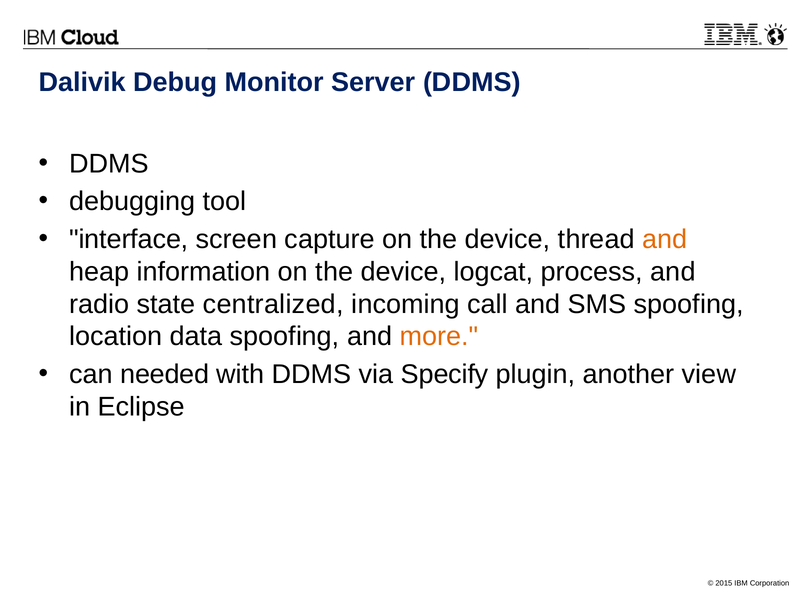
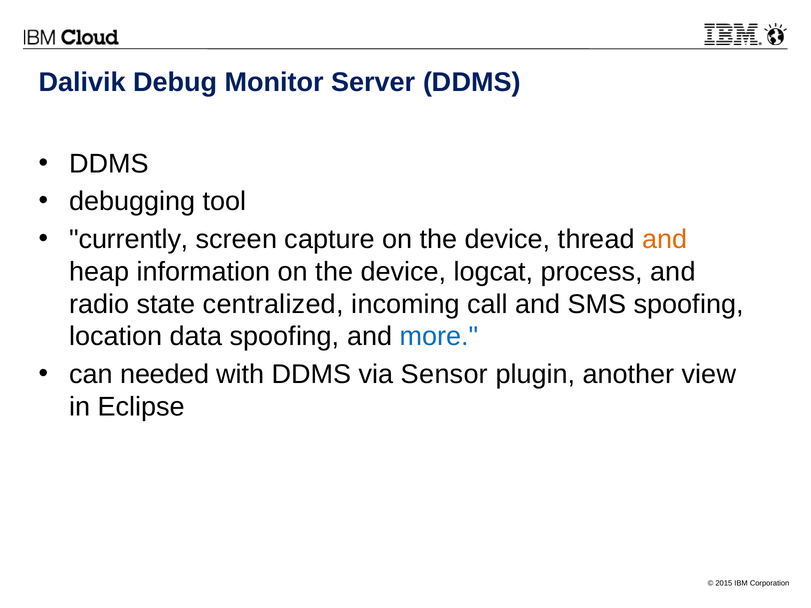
interface: interface -> currently (129, 239)
more colour: orange -> blue (439, 337)
Specify: Specify -> Sensor (444, 375)
